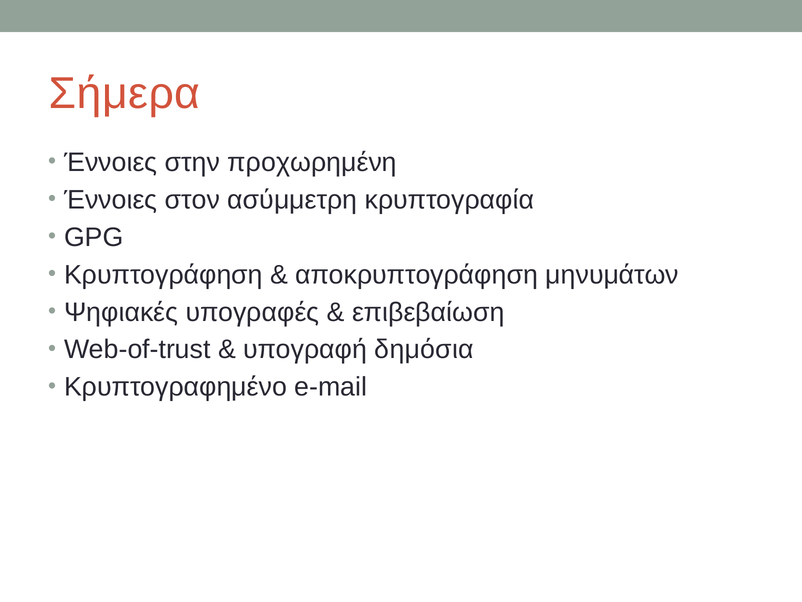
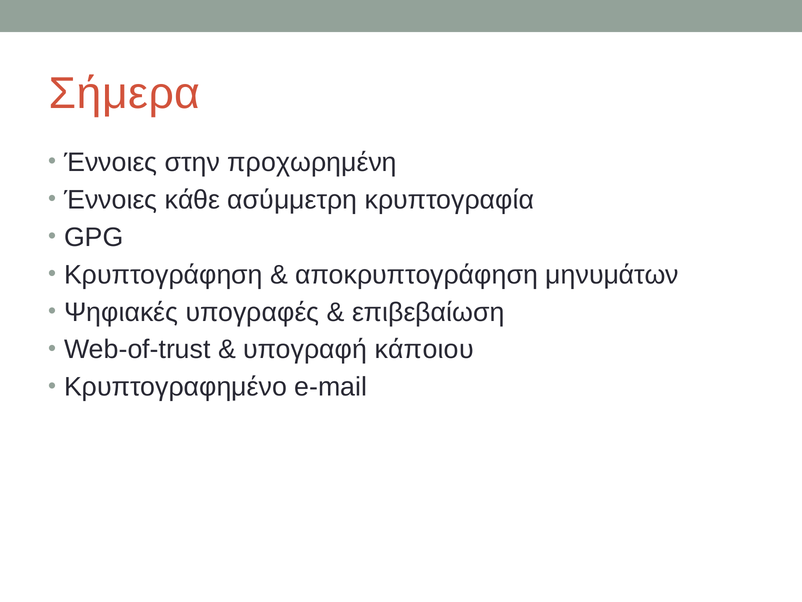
στον: στον -> κάθε (192, 200)
δημόσια: δημόσια -> κάποιου (424, 349)
